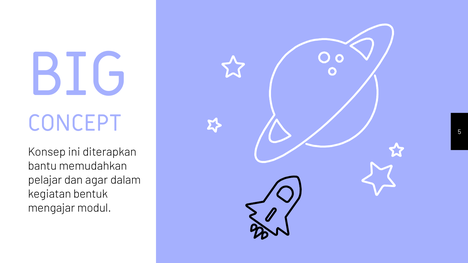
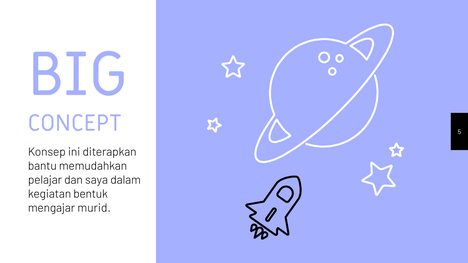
agar: agar -> saya (97, 180)
modul: modul -> murid (94, 208)
